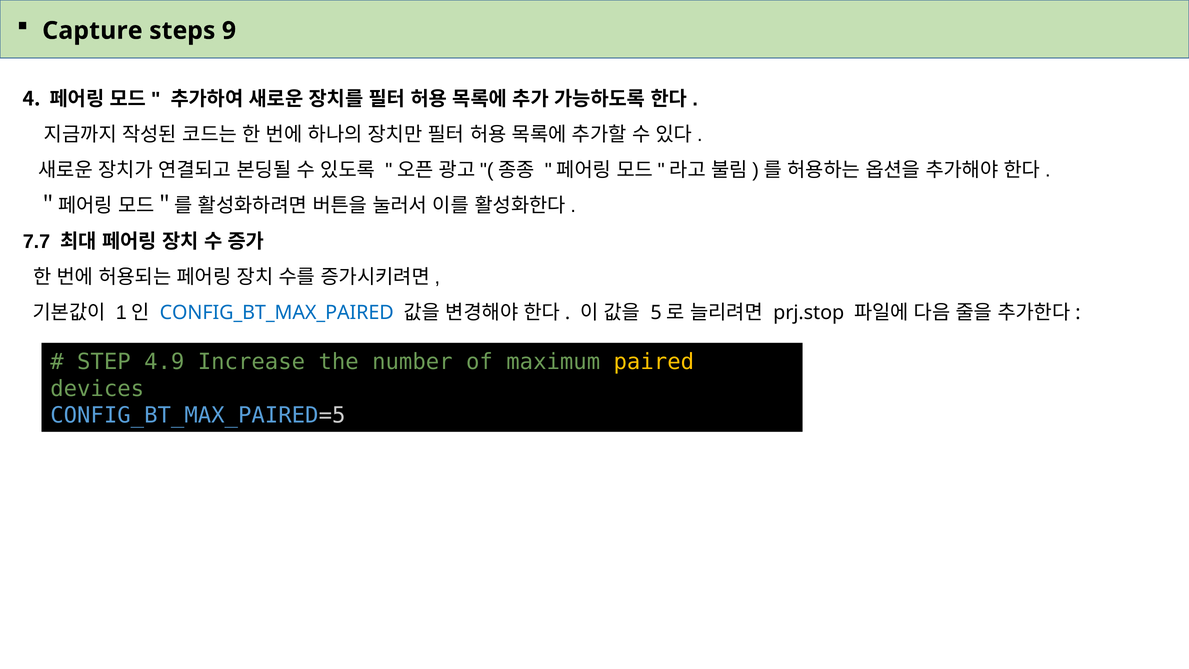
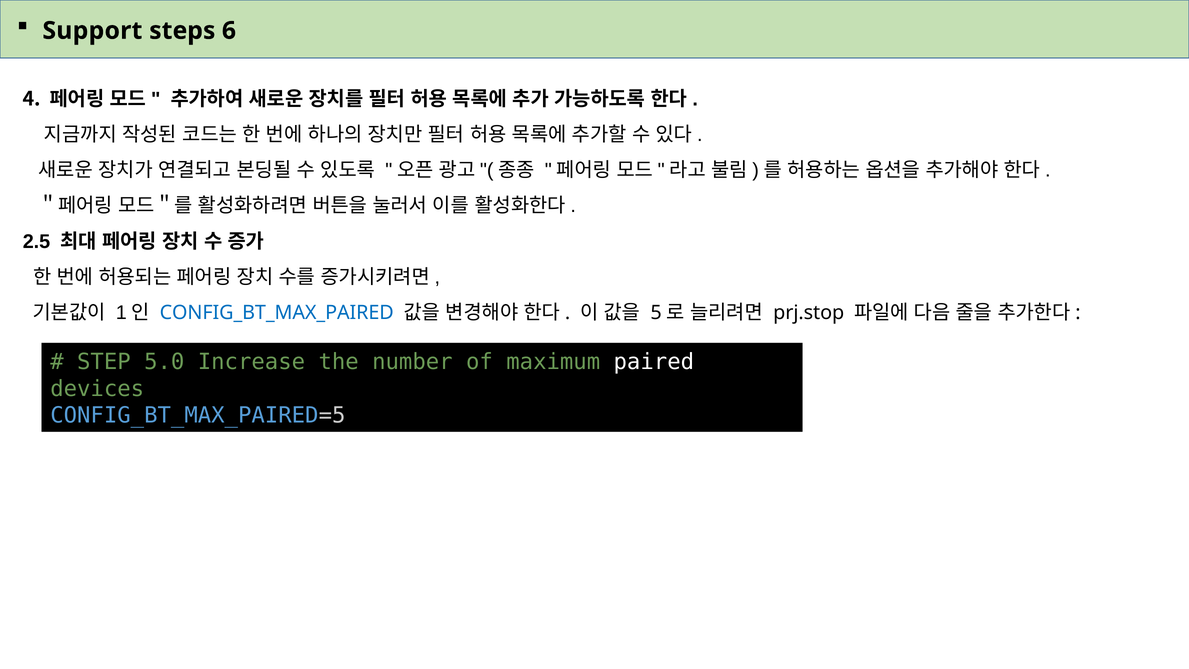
Capture: Capture -> Support (92, 31)
9: 9 -> 6 (229, 31)
7.7: 7.7 -> 2.5 (36, 242)
4.9: 4.9 -> 5.0 (164, 362)
paired colour: yellow -> white (654, 362)
